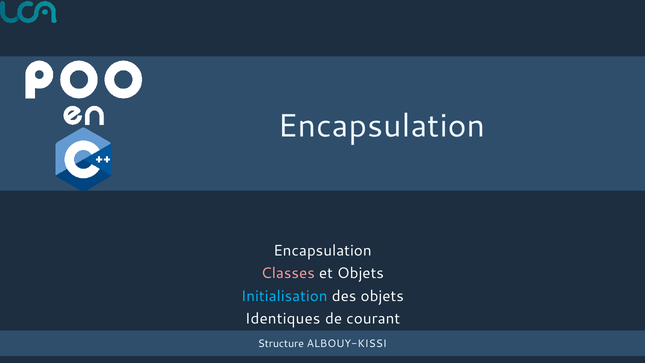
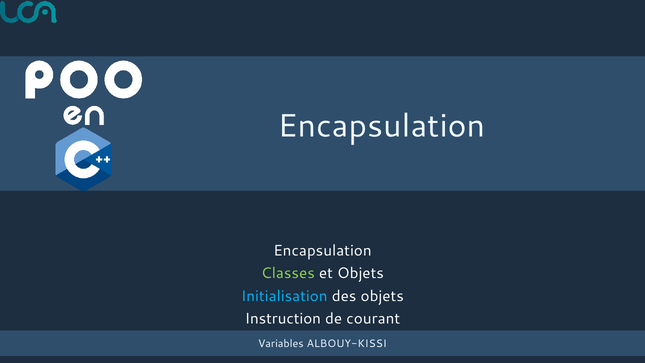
Classes colour: pink -> light green (288, 273)
Identiques: Identiques -> Instruction (283, 318)
Structure: Structure -> Variables (281, 344)
